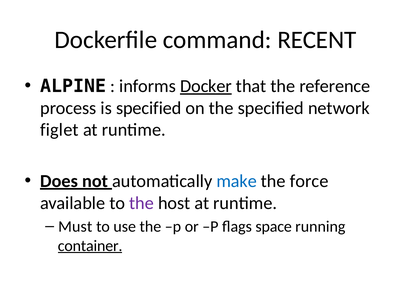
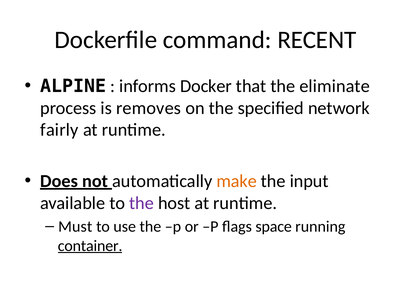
Docker underline: present -> none (206, 86)
reference: reference -> eliminate (335, 86)
is specified: specified -> removes (149, 108)
figlet: figlet -> fairly (59, 130)
make colour: blue -> orange (237, 181)
force: force -> input (309, 181)
